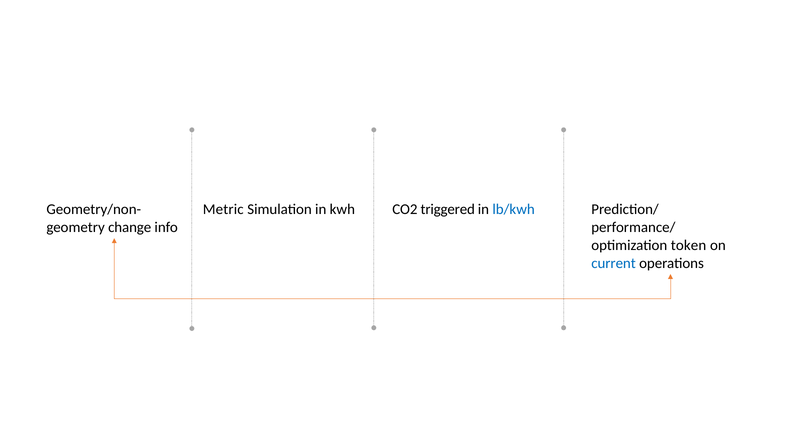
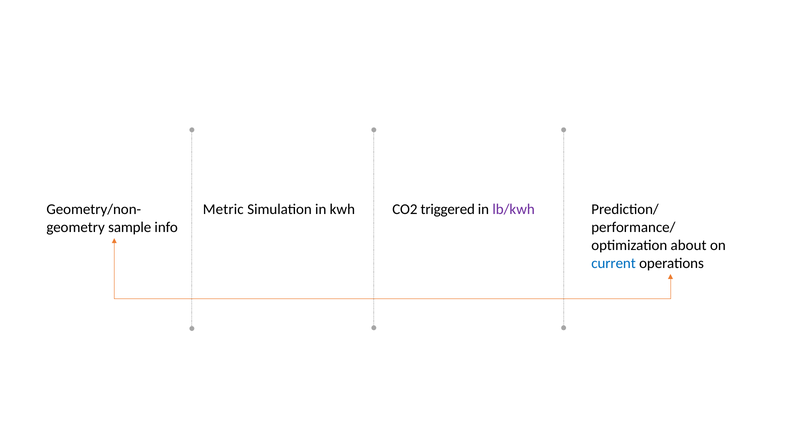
lb/kwh colour: blue -> purple (514, 210)
change: change -> sample (130, 228)
token: token -> about (689, 246)
